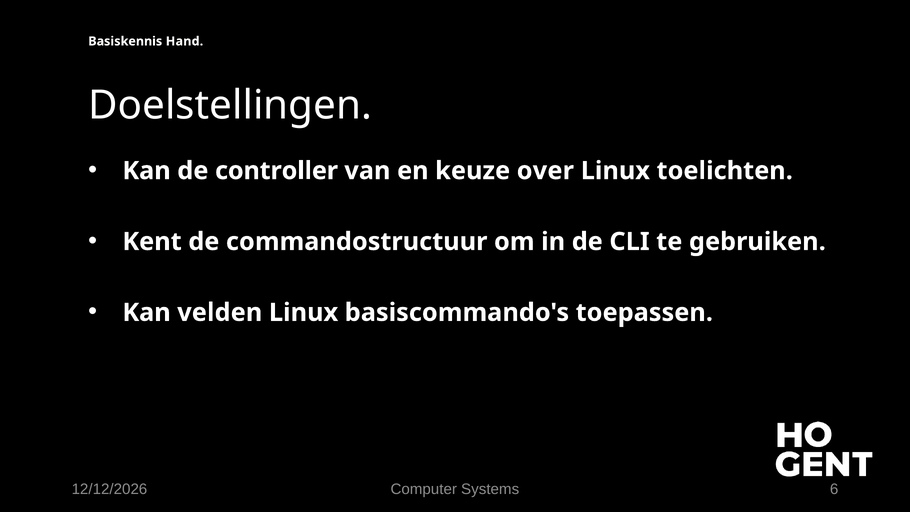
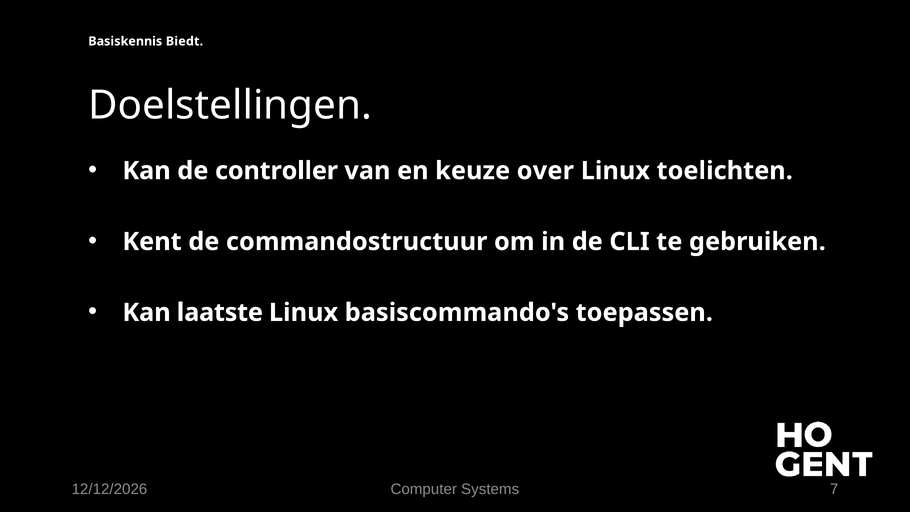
Hand: Hand -> Biedt (184, 41)
velden: velden -> laatste (220, 312)
6: 6 -> 7 (834, 489)
